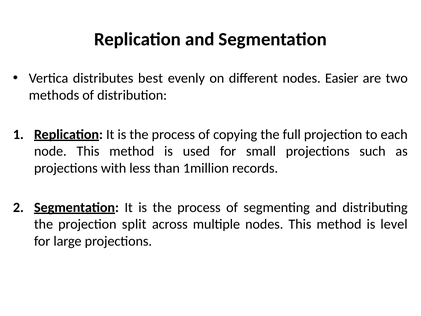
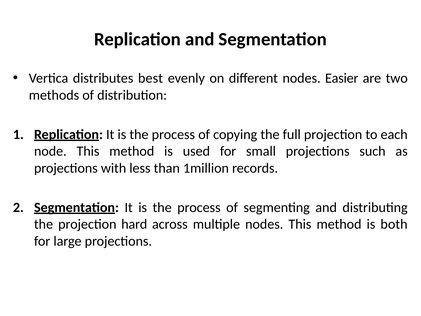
split: split -> hard (134, 224)
level: level -> both (394, 224)
